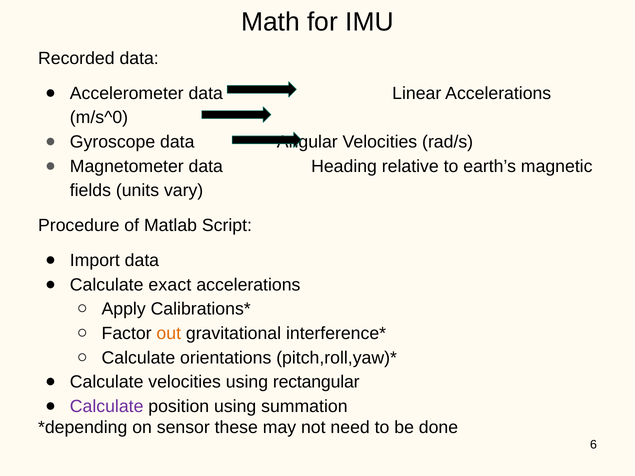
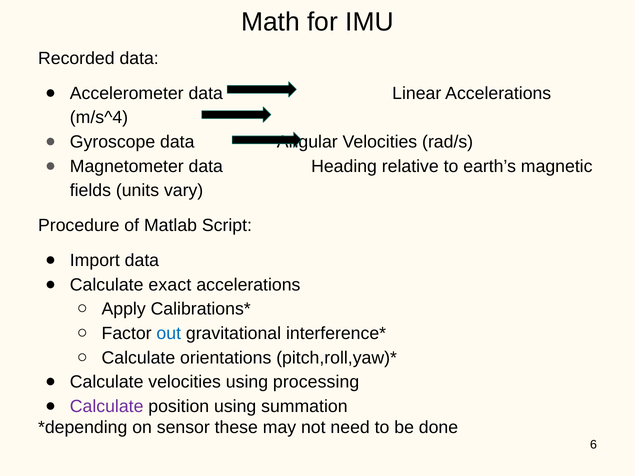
m/s^0: m/s^0 -> m/s^4 (99, 118)
out colour: orange -> blue (169, 334)
rectangular: rectangular -> processing (316, 382)
